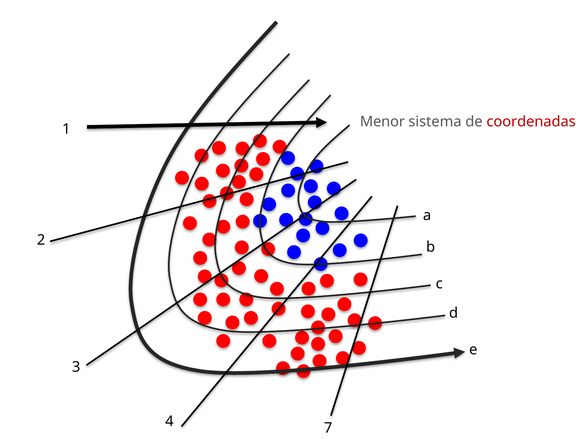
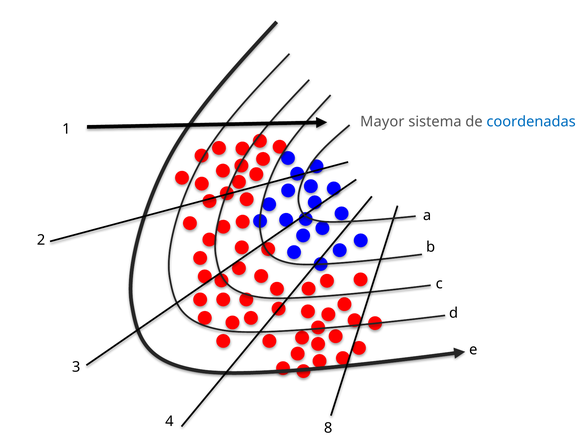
Menor: Menor -> Mayor (382, 122)
coordenadas colour: red -> blue (531, 122)
7: 7 -> 8 (328, 429)
